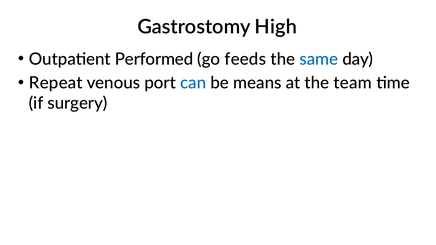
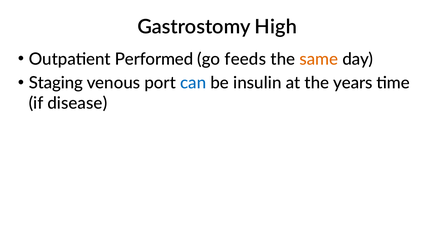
same colour: blue -> orange (319, 59)
Repeat: Repeat -> Staging (56, 83)
means: means -> insulin (257, 83)
team: team -> years (353, 83)
surgery: surgery -> disease (77, 103)
